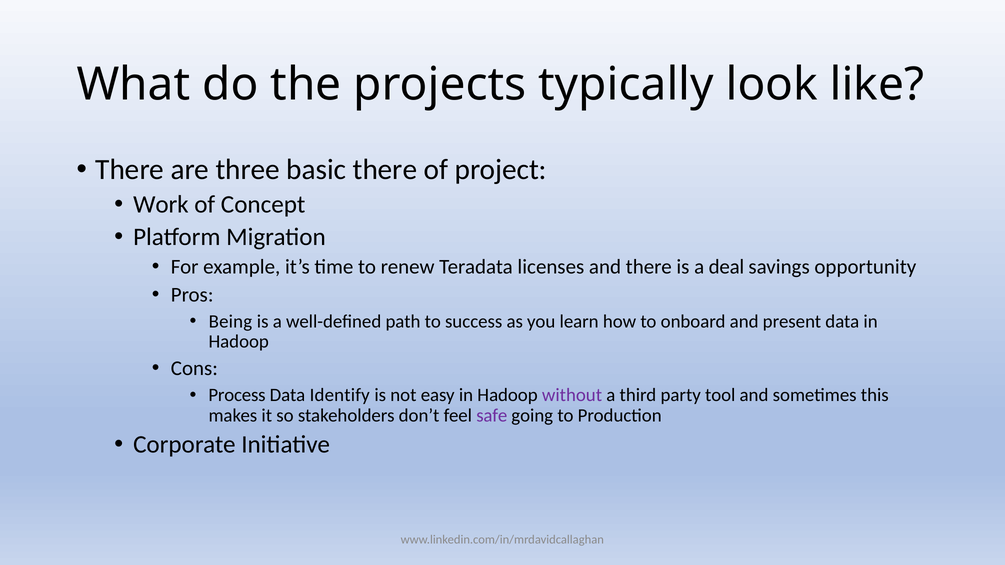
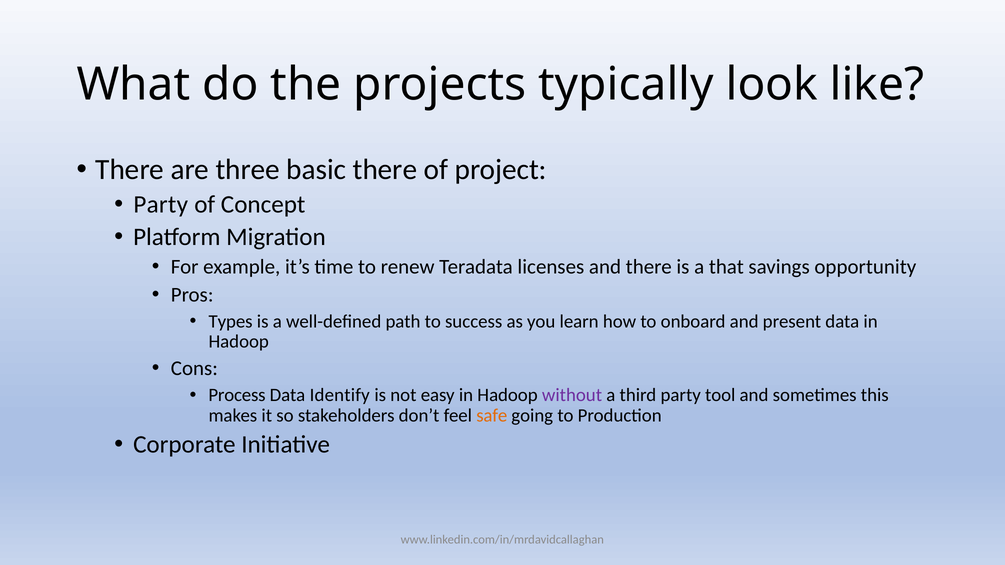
Work: Work -> Party (161, 205)
deal: deal -> that (726, 267)
Being: Being -> Types (231, 322)
safe colour: purple -> orange (492, 416)
